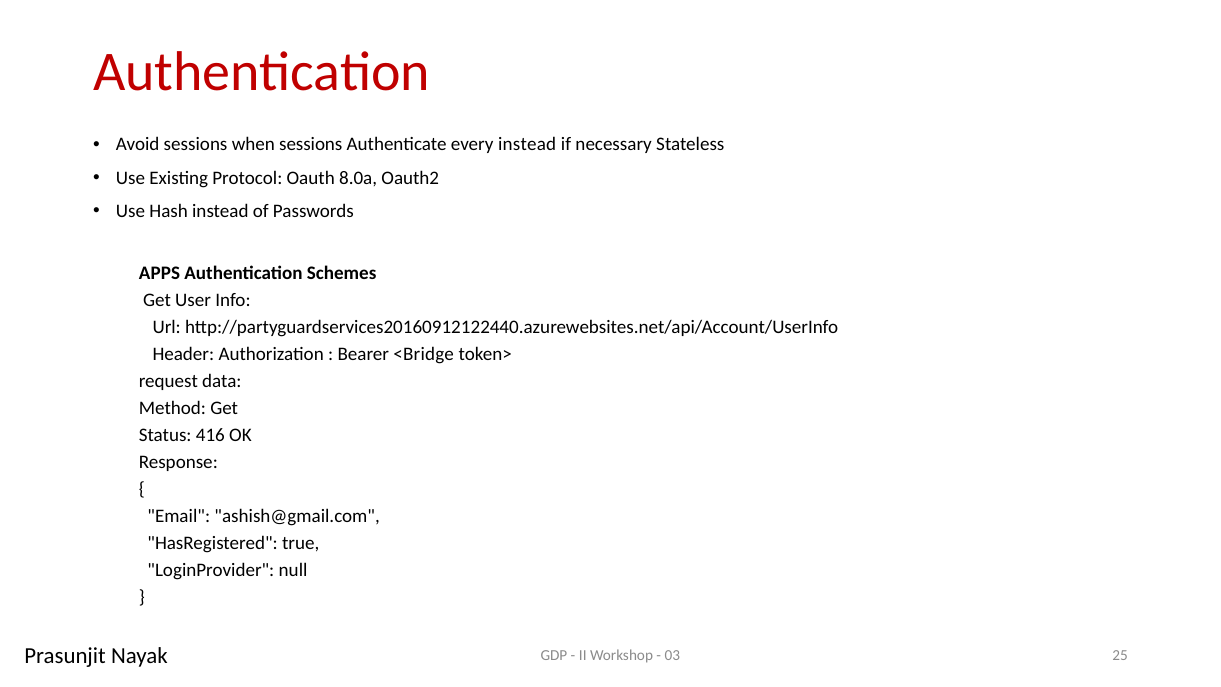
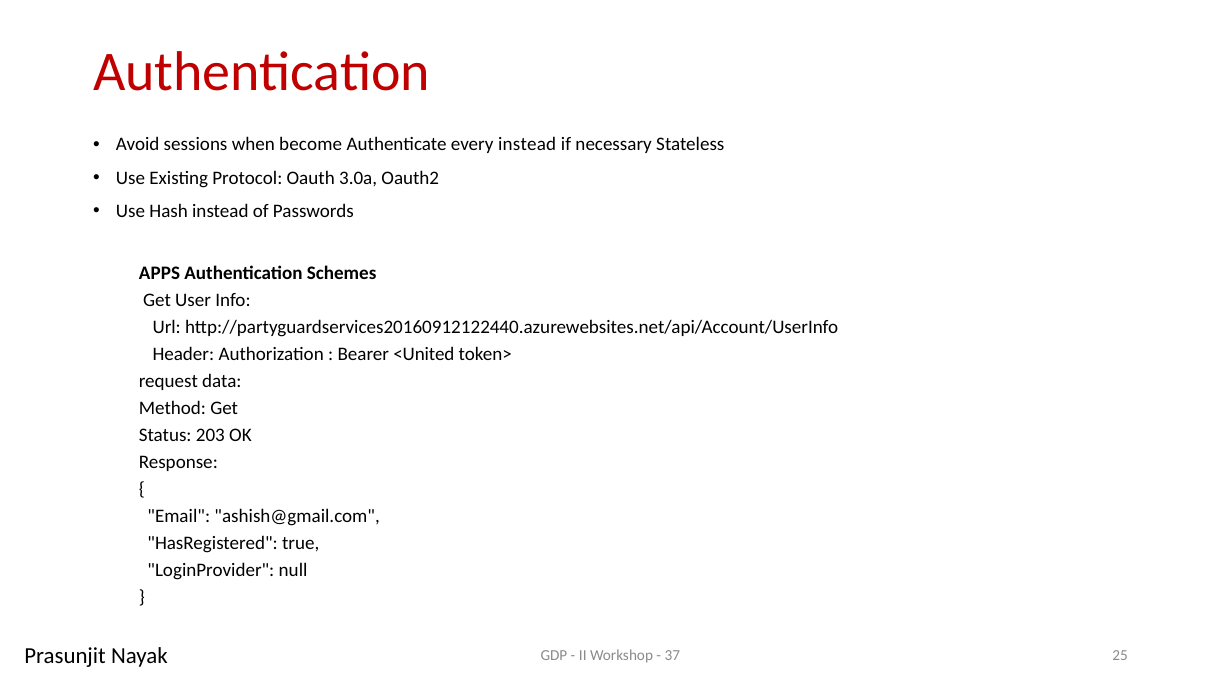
when sessions: sessions -> become (311, 145)
8.0a: 8.0a -> 3.0a (358, 178)
<Bridge: <Bridge -> <United (424, 354)
416: 416 -> 203 (210, 435)
03: 03 -> 37 (672, 656)
